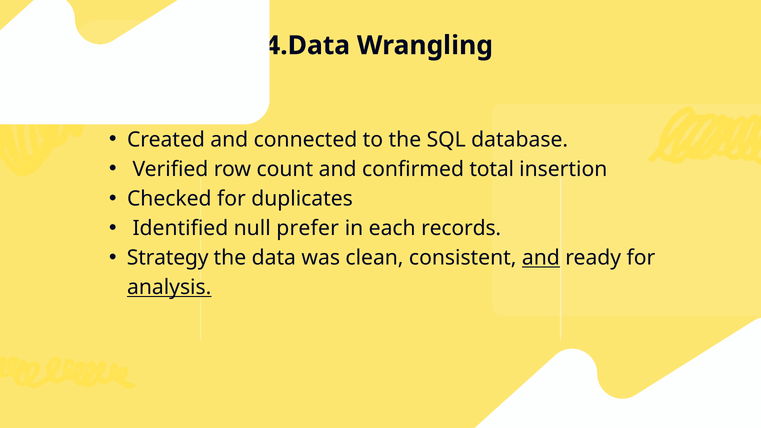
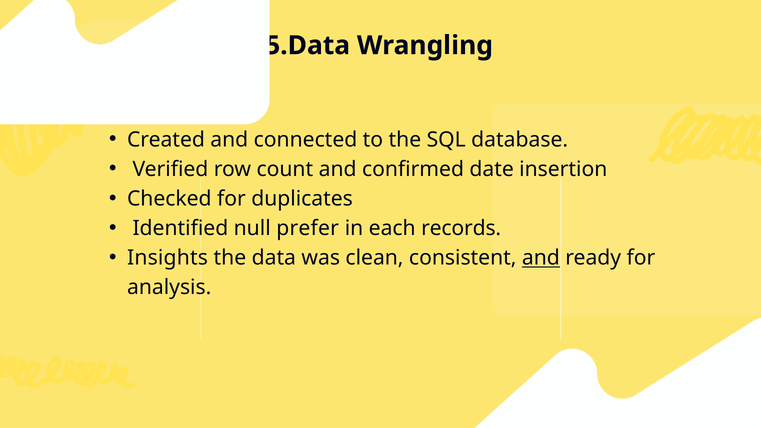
4.Data: 4.Data -> 5.Data (308, 45)
total: total -> date (492, 169)
Strategy: Strategy -> Insights (167, 258)
analysis underline: present -> none (169, 288)
